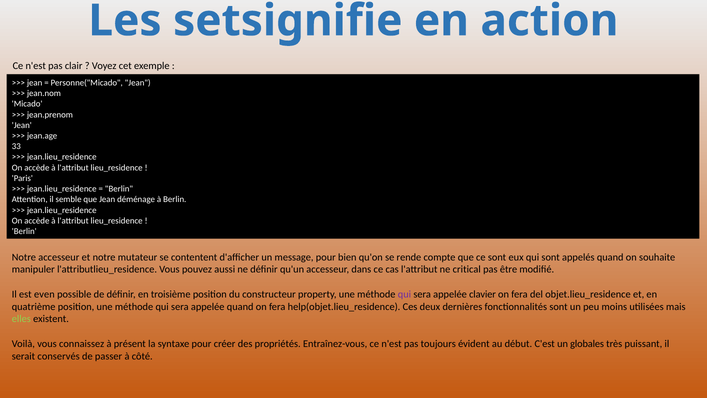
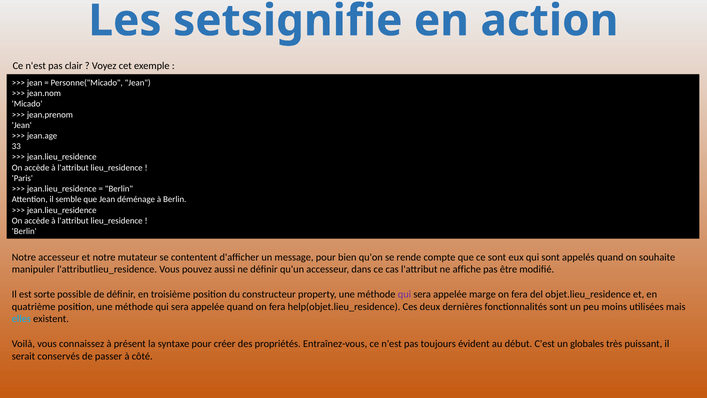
critical: critical -> affiche (467, 269)
even: even -> sorte (44, 294)
clavier: clavier -> marge (482, 294)
elles colour: light green -> light blue (21, 319)
